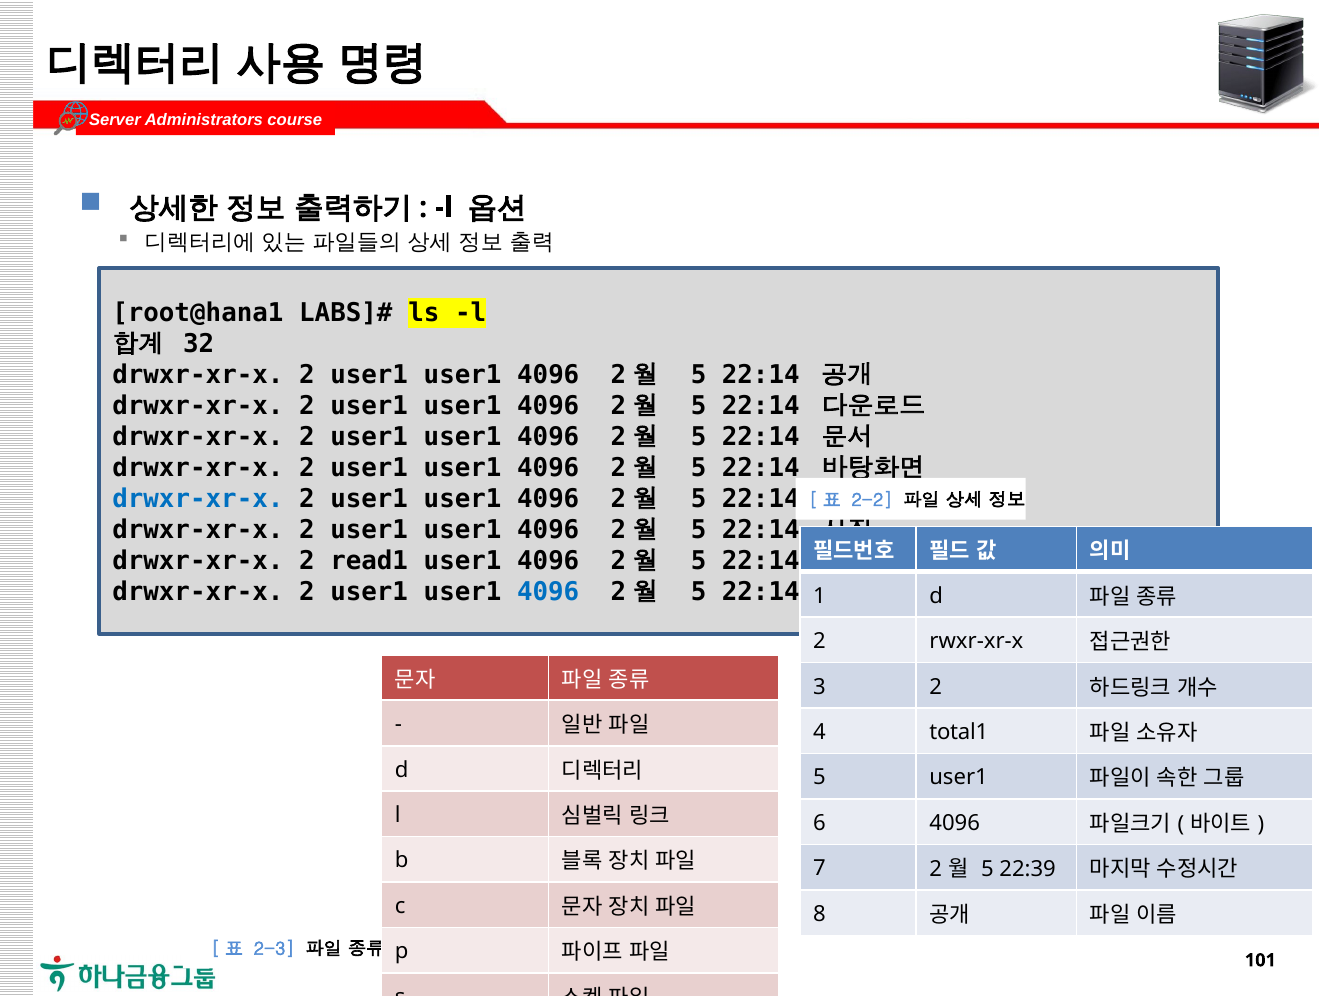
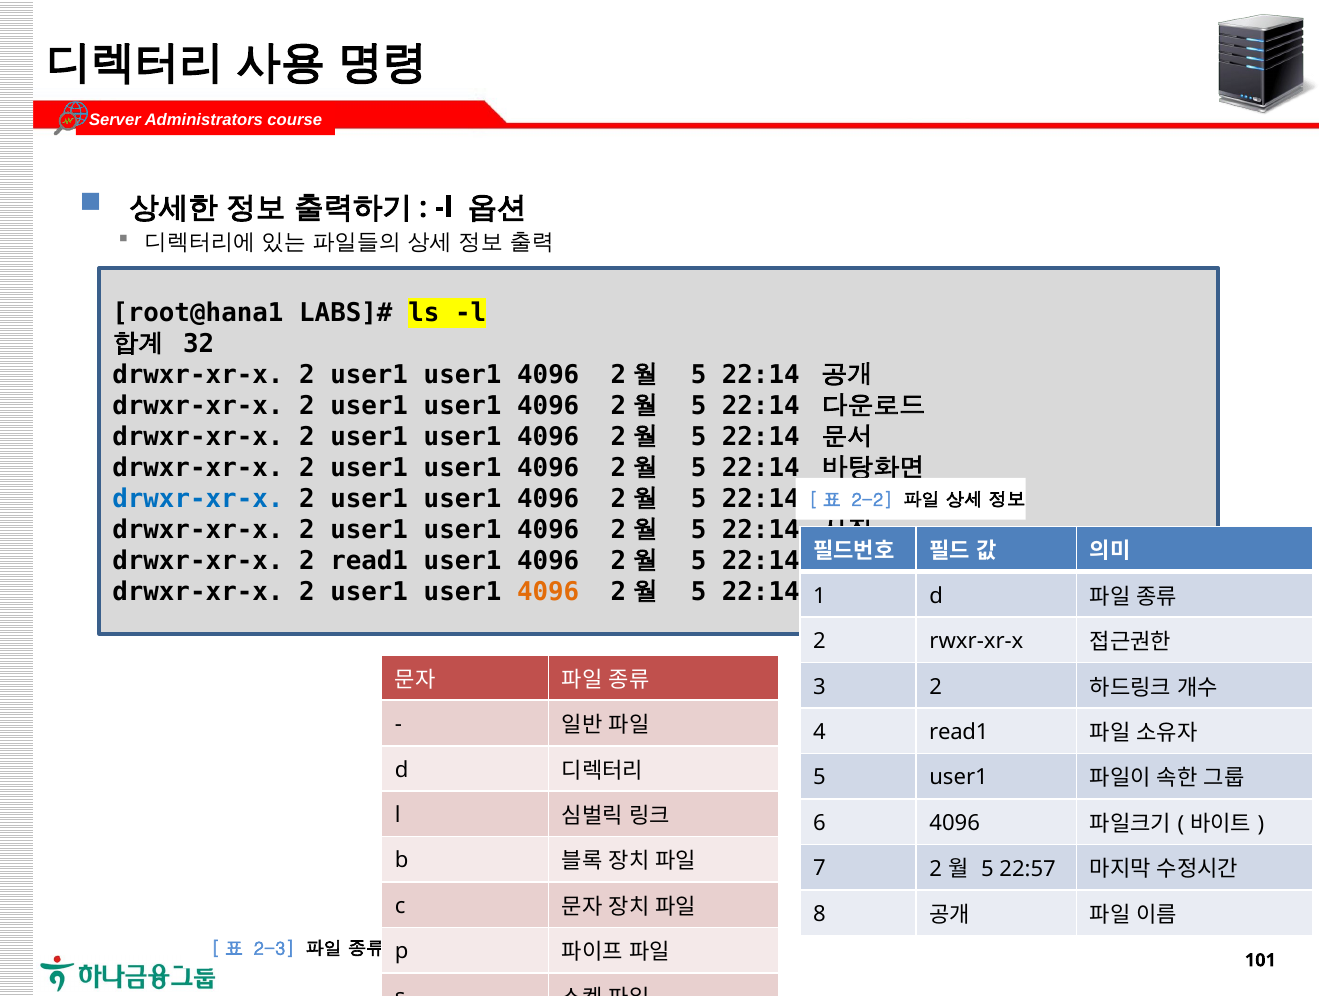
4096 colour: blue -> orange (548, 592)
4 total1: total1 -> read1 (959, 732)
22:39: 22:39 -> 22:57 (1028, 869)
